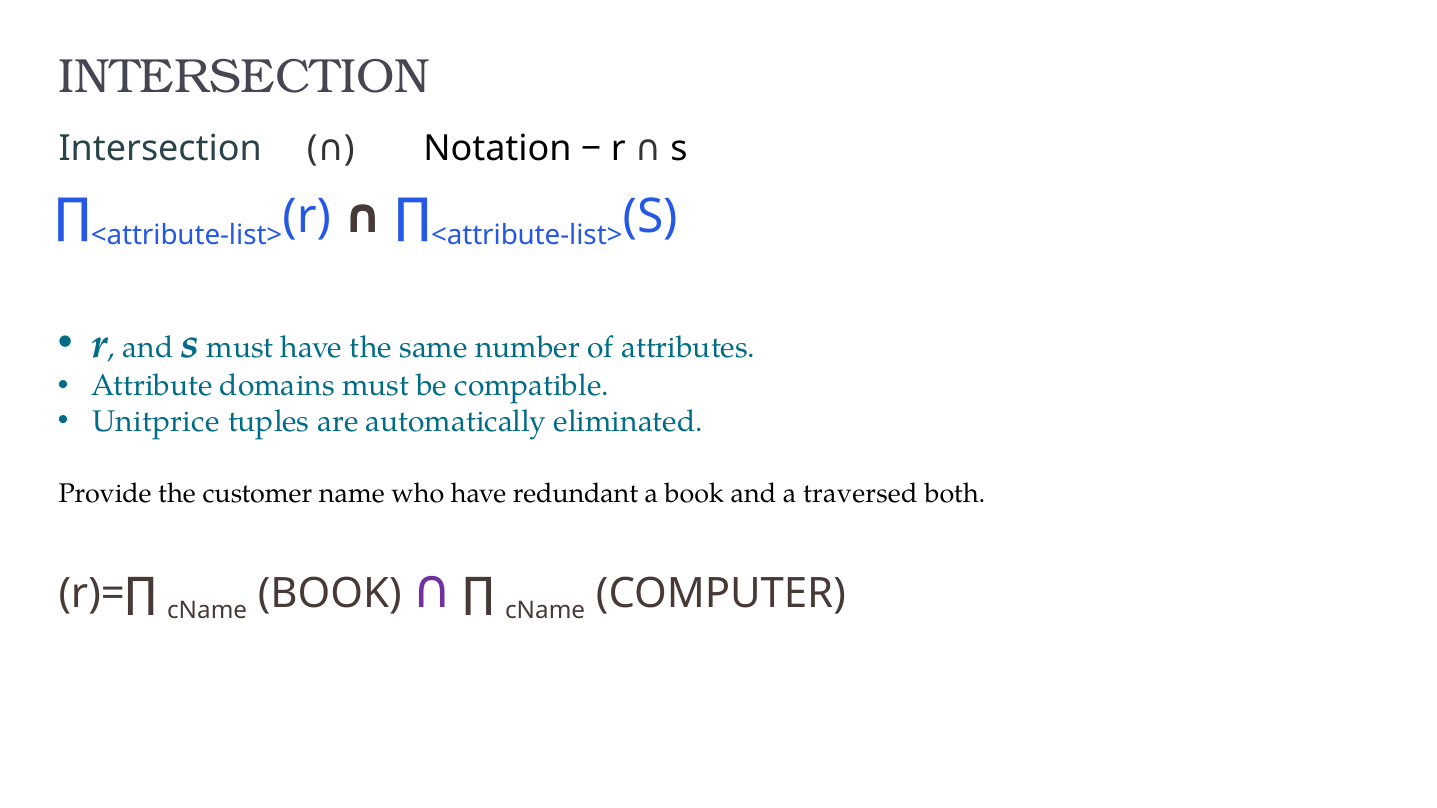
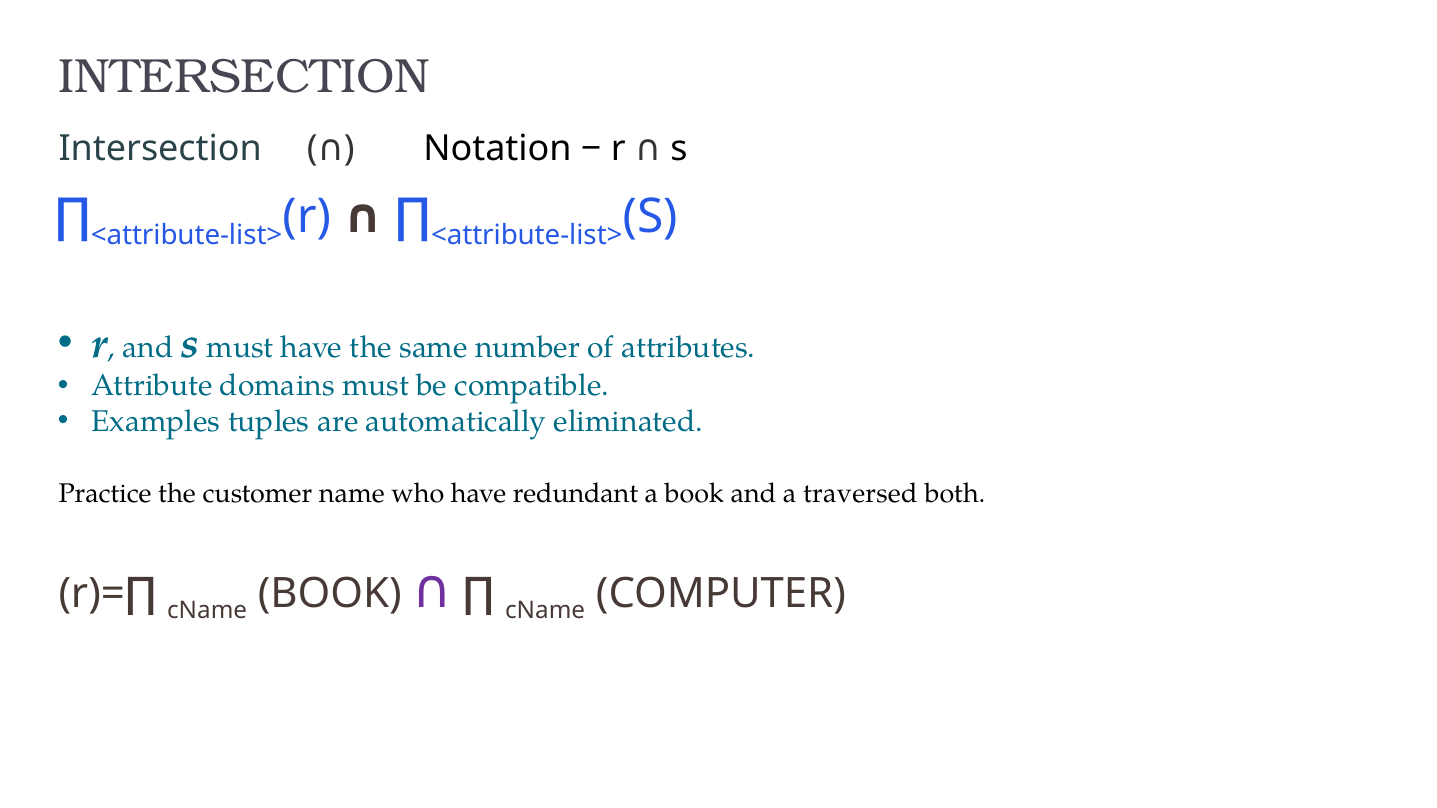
Unitprice: Unitprice -> Examples (156, 422)
Provide: Provide -> Practice (105, 494)
